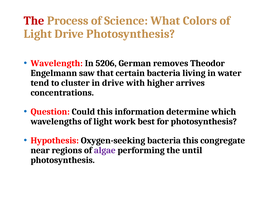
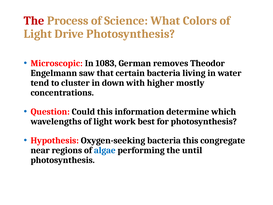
Wavelength: Wavelength -> Microscopic (57, 63)
5206: 5206 -> 1083 (106, 63)
in drive: drive -> down (113, 83)
arrives: arrives -> mostly (190, 83)
algae colour: purple -> blue (105, 150)
